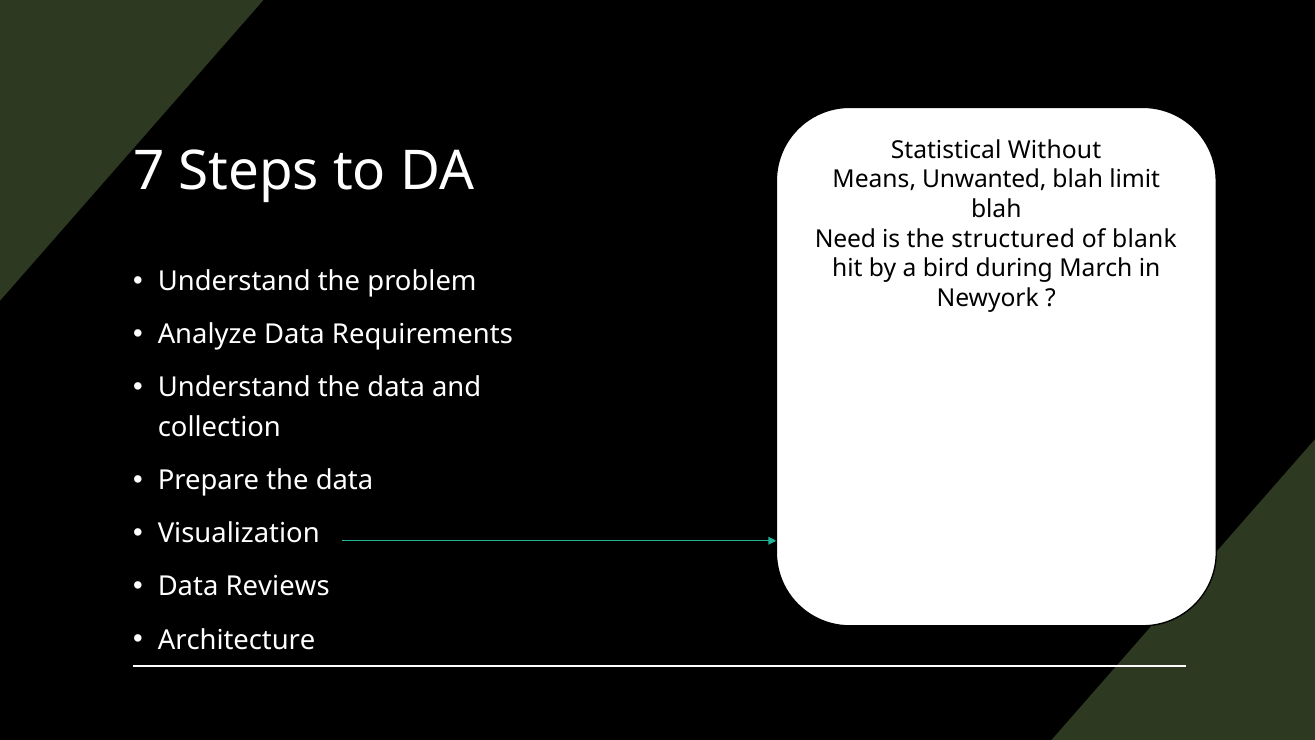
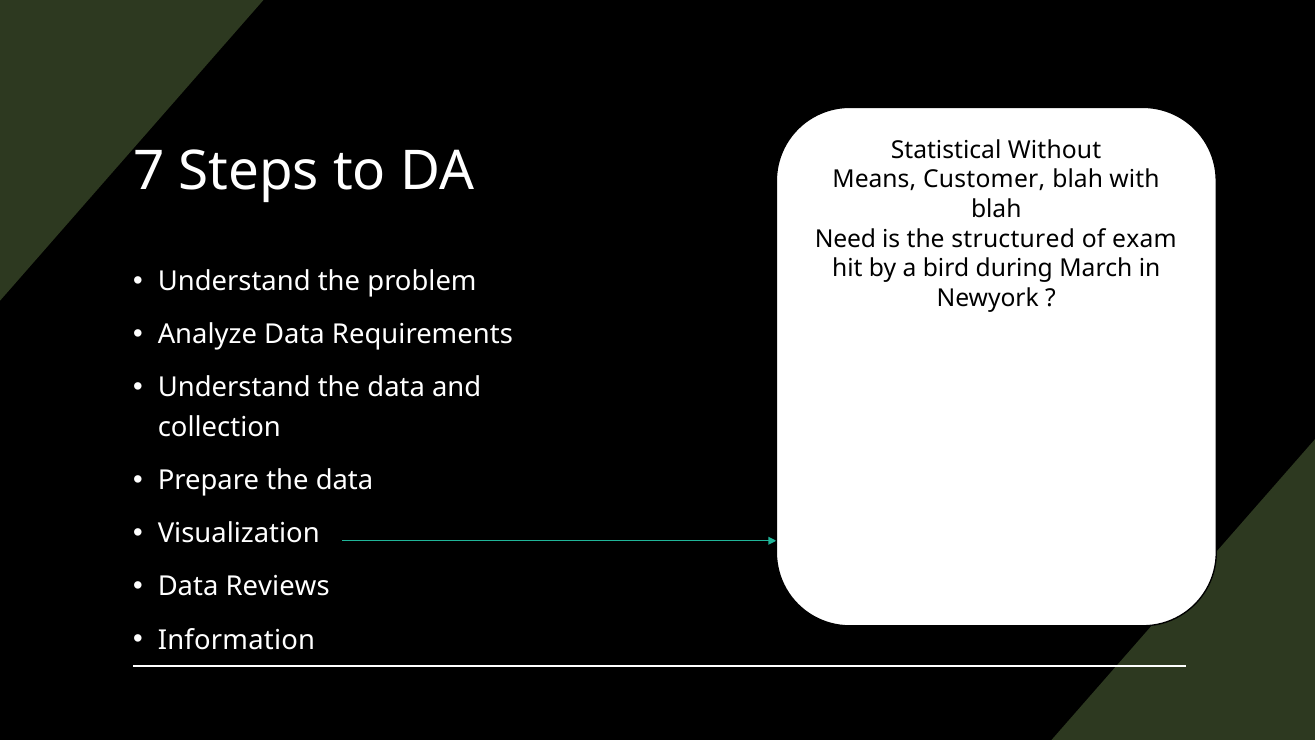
Unwanted: Unwanted -> Customer (984, 180)
limit: limit -> with (1134, 180)
blank: blank -> exam (1144, 239)
Architecture: Architecture -> Information (236, 640)
